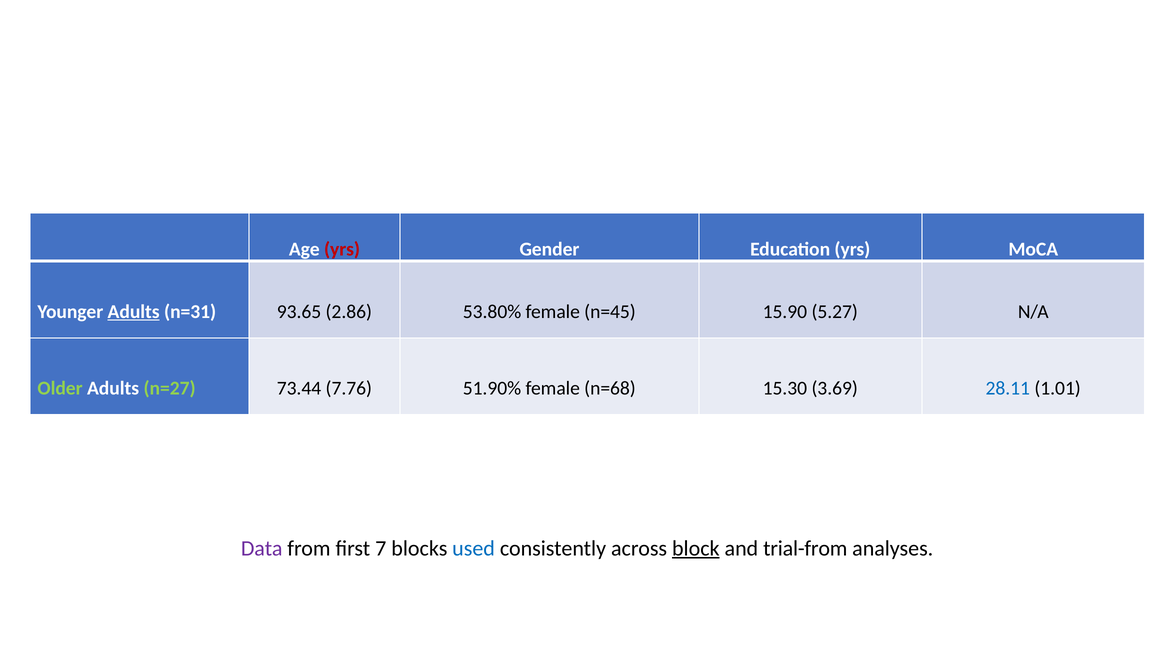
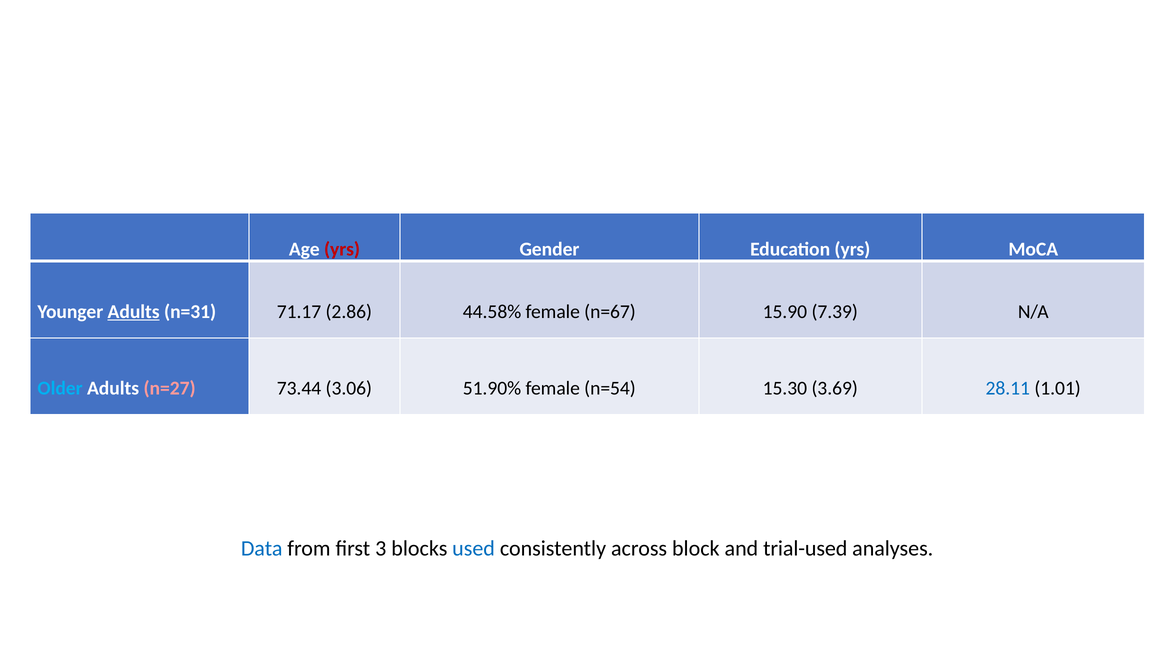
93.65: 93.65 -> 71.17 (299, 312)
53.80%: 53.80% -> 44.58% (492, 312)
n=45: n=45 -> n=67 (610, 312)
5.27: 5.27 -> 7.39 (835, 312)
Older colour: light green -> light blue (60, 388)
n=27 colour: light green -> pink (170, 388)
7.76: 7.76 -> 3.06 (349, 388)
n=68: n=68 -> n=54 (610, 388)
Data colour: purple -> blue (262, 548)
7: 7 -> 3 (381, 548)
block underline: present -> none (696, 548)
trial-from: trial-from -> trial-used (805, 548)
